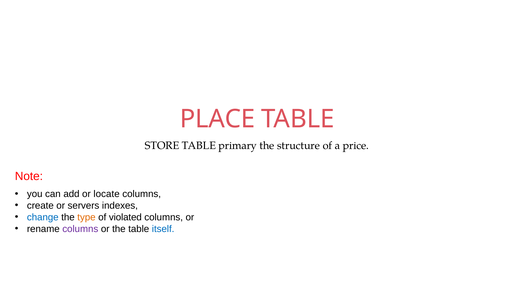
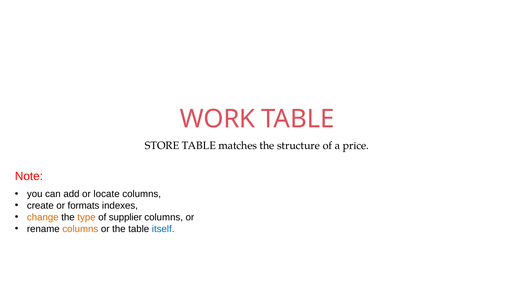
PLACE: PLACE -> WORK (218, 119)
primary: primary -> matches (238, 145)
servers: servers -> formats (84, 205)
change colour: blue -> orange (43, 217)
violated: violated -> supplier (125, 217)
columns colour: purple -> orange (80, 229)
